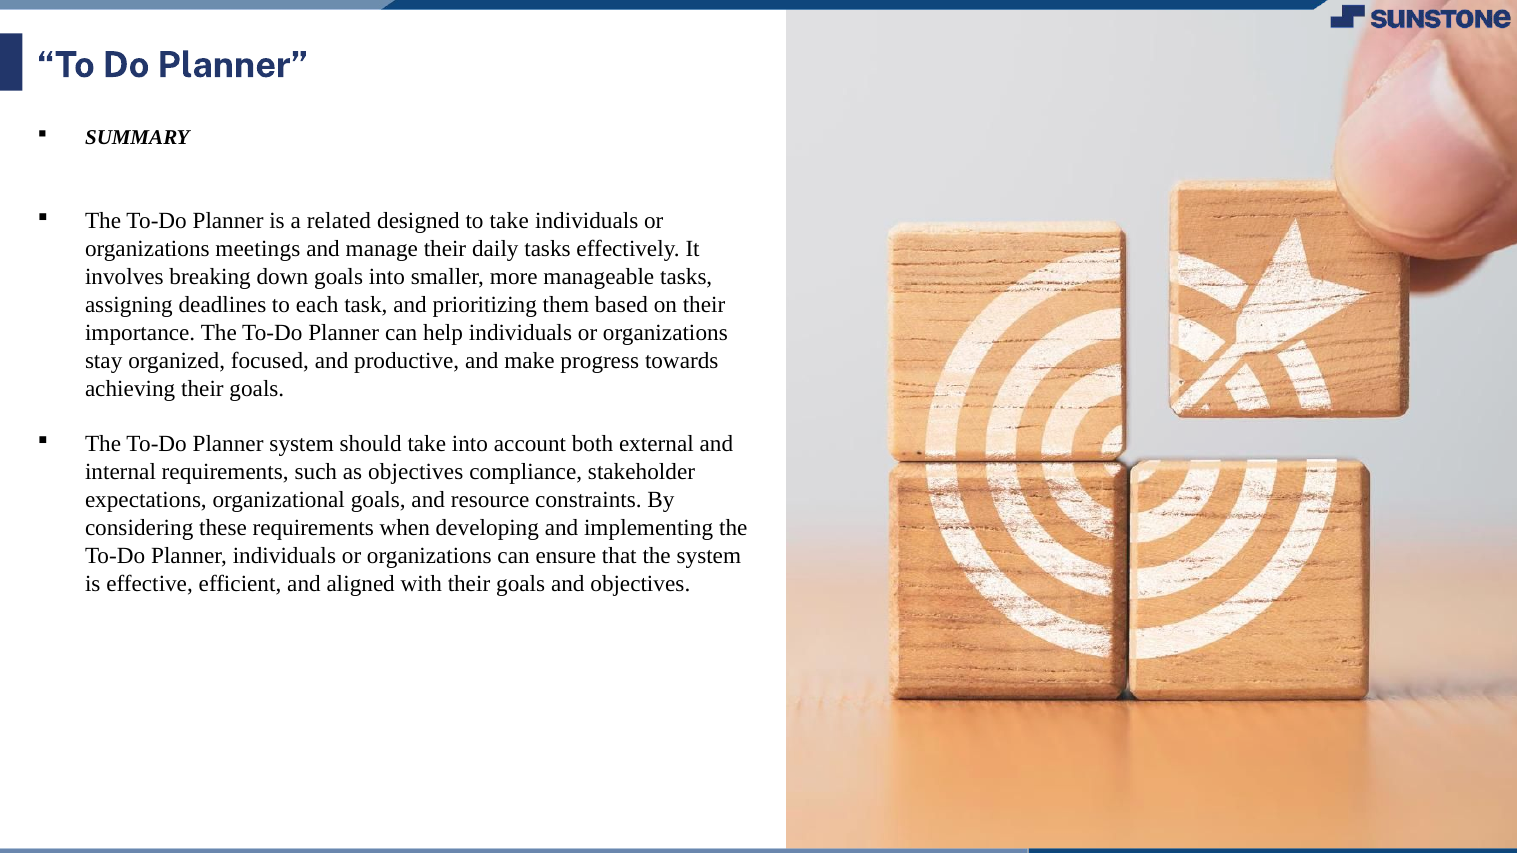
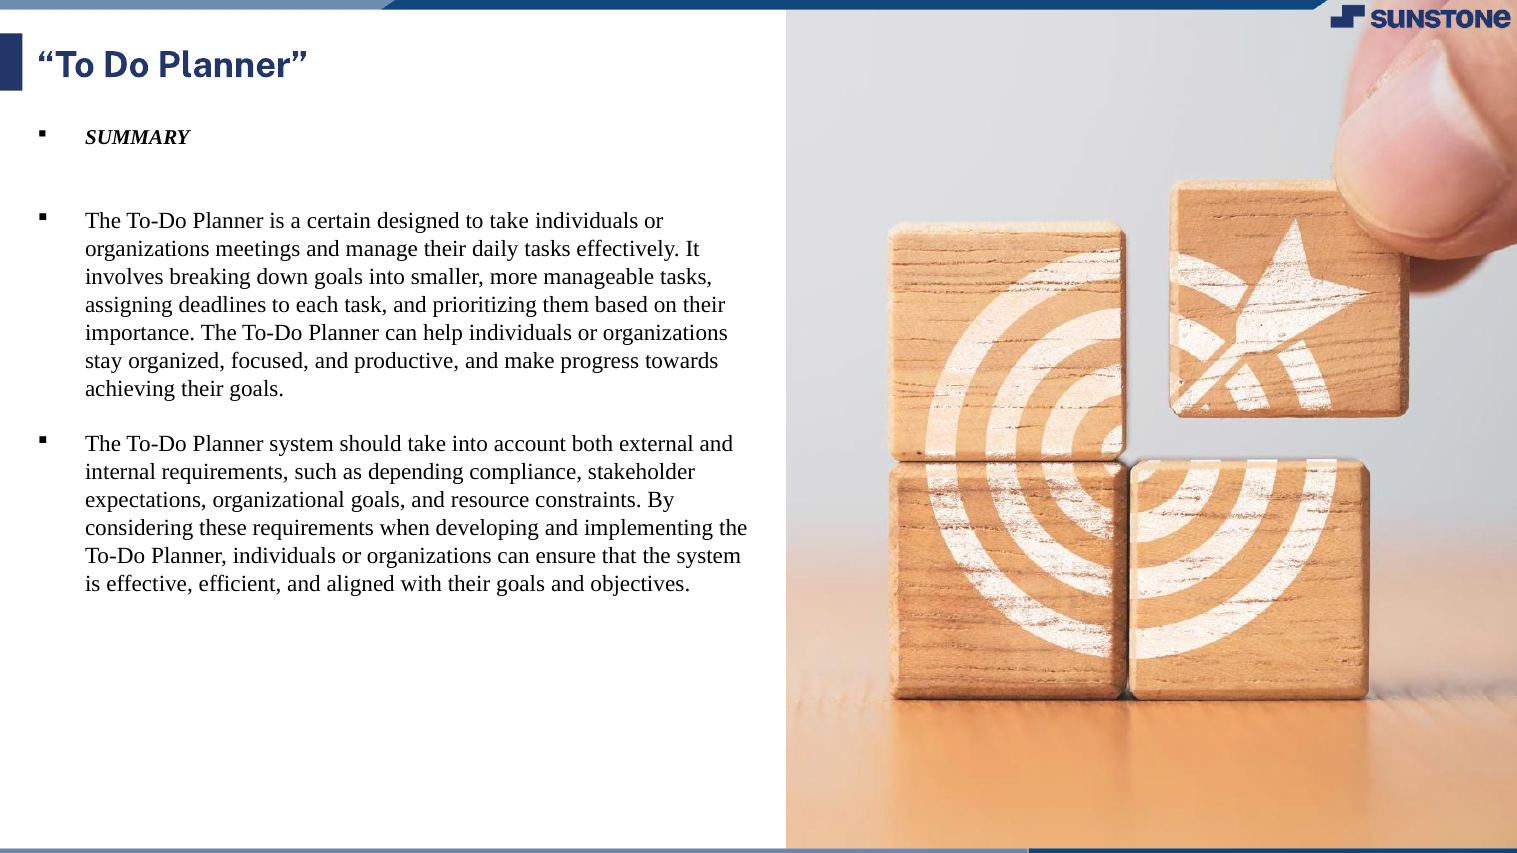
related: related -> certain (339, 221)
as objectives: objectives -> depending (416, 472)
